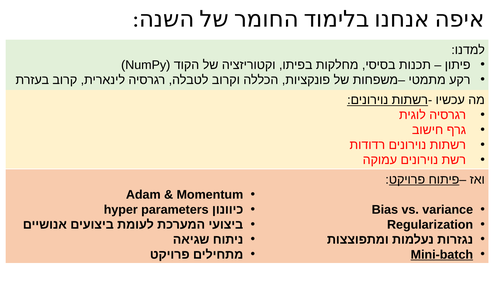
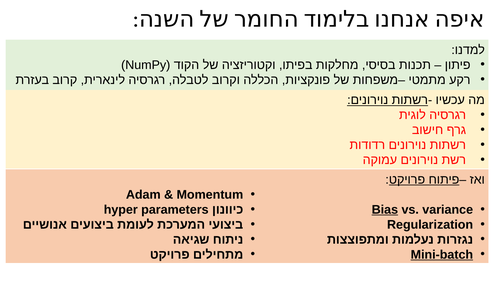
Bias underline: none -> present (385, 210)
